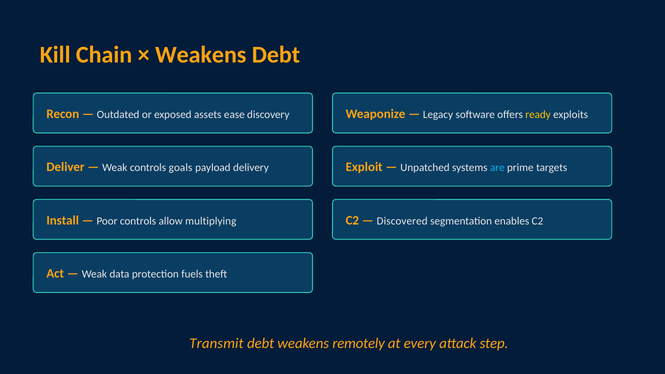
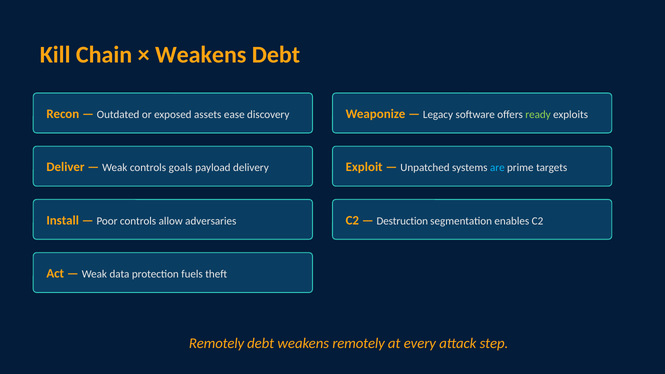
ready colour: yellow -> light green (538, 115)
multiplying: multiplying -> adversaries (211, 221)
Discovered: Discovered -> Destruction (402, 221)
Transmit: Transmit -> Remotely (217, 343)
